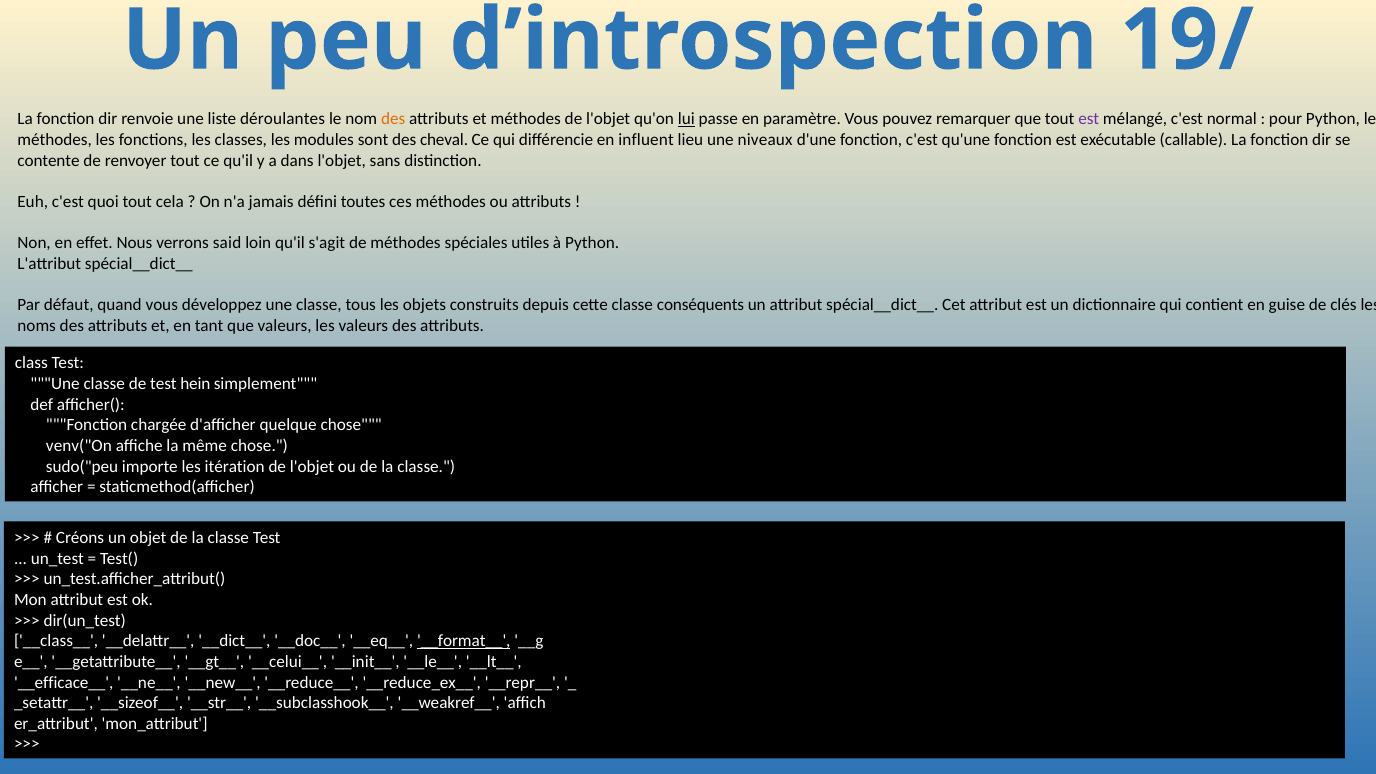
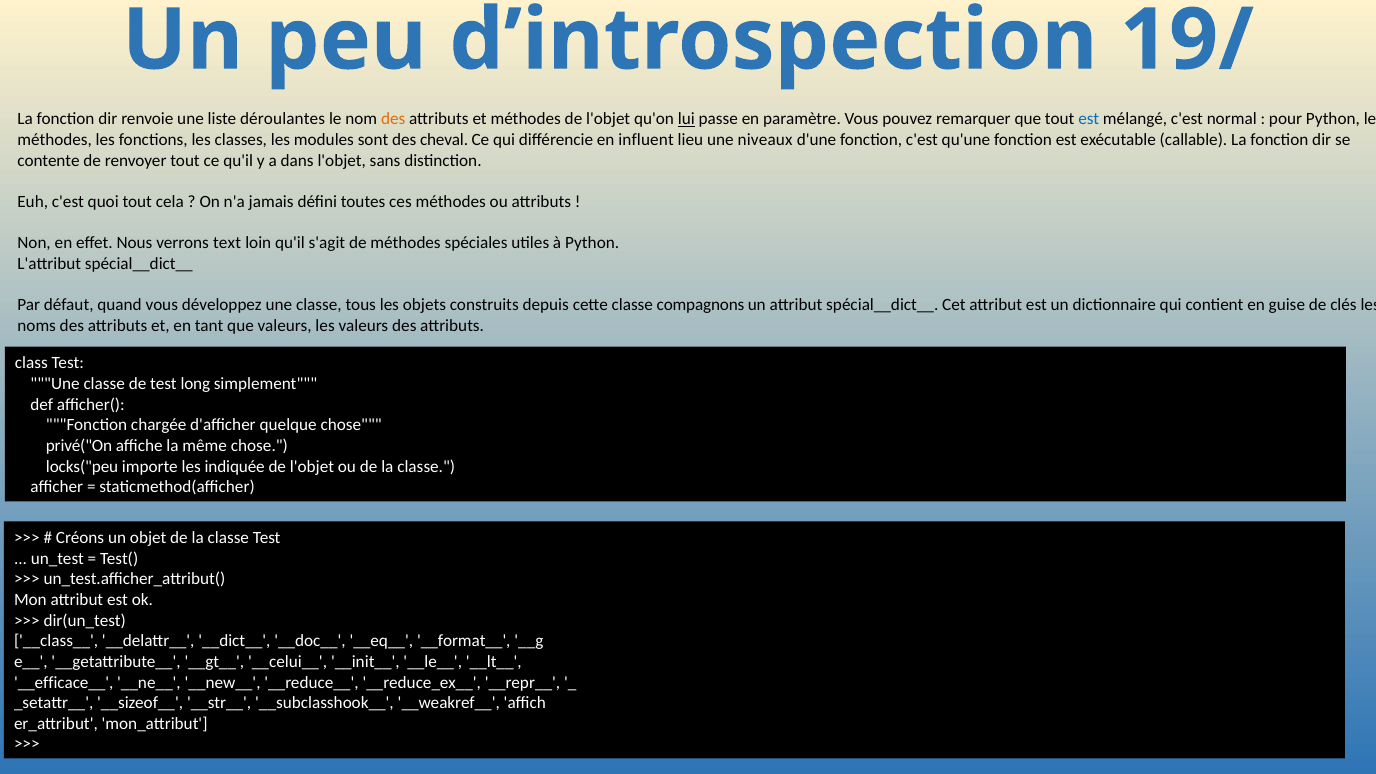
est colour: purple -> blue (1089, 119)
said: said -> text (227, 243)
conséquents: conséquents -> compagnons (701, 305)
hein: hein -> long (195, 384)
venv("On: venv("On -> privé("On (79, 446)
sudo("peu: sudo("peu -> locks("peu (82, 466)
itération: itération -> indiquée (235, 466)
__format__ underline: present -> none (464, 641)
